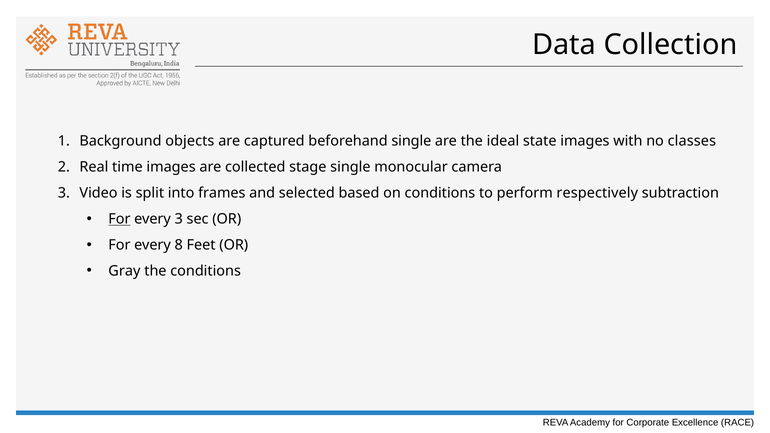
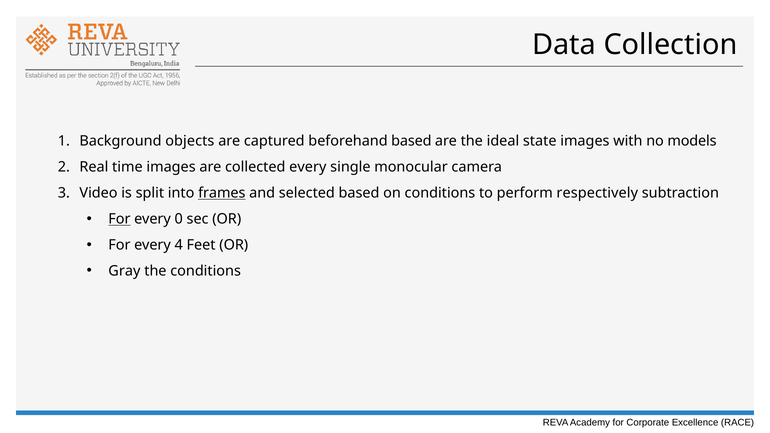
beforehand single: single -> based (411, 141)
classes: classes -> models (692, 141)
collected stage: stage -> every (308, 167)
frames underline: none -> present (222, 193)
every 3: 3 -> 0 (179, 219)
8: 8 -> 4 (179, 245)
